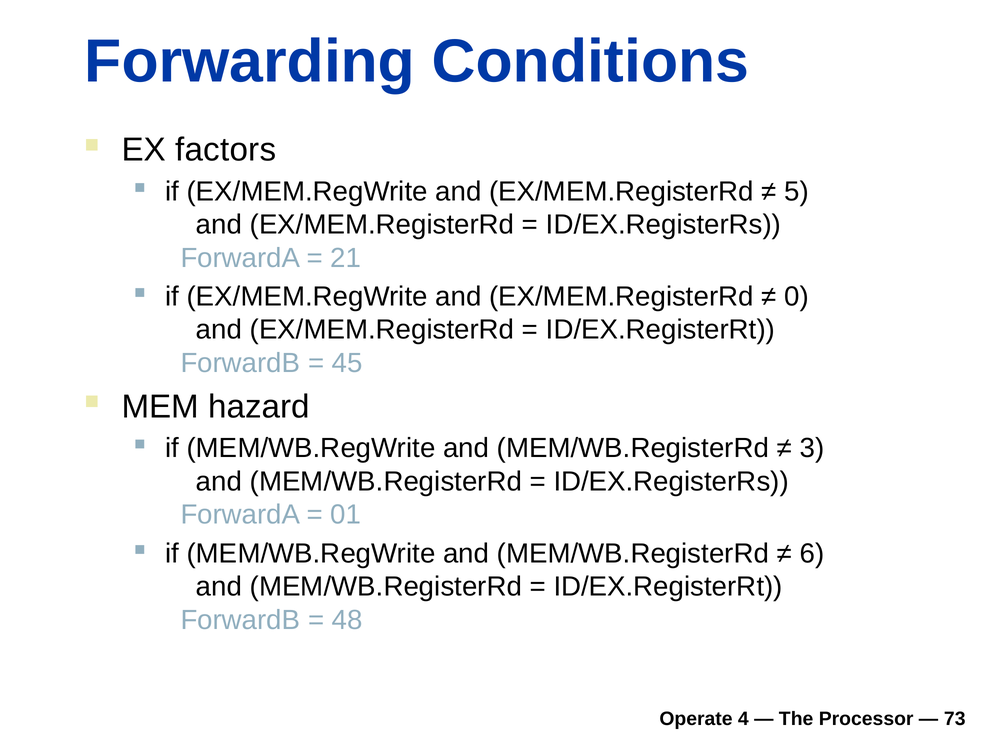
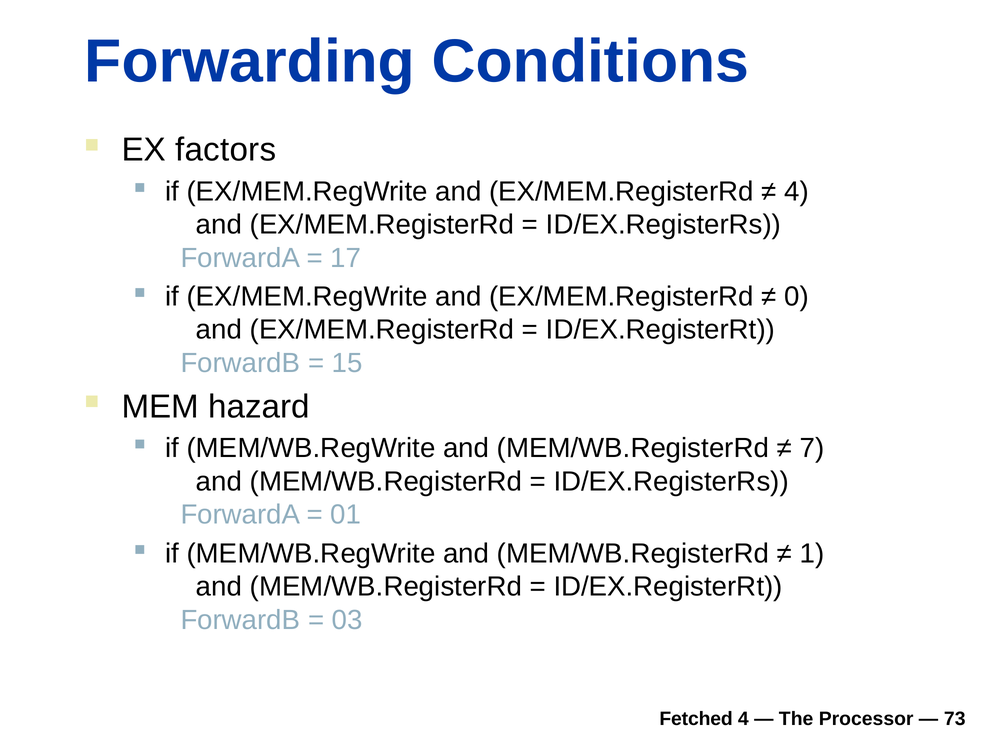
5: 5 -> 4 (797, 191)
21: 21 -> 17 (346, 258)
45: 45 -> 15 (347, 363)
3: 3 -> 7 (812, 448)
6: 6 -> 1 (812, 553)
48: 48 -> 03 (347, 619)
Operate: Operate -> Fetched (696, 718)
